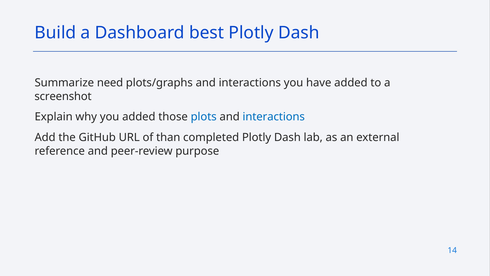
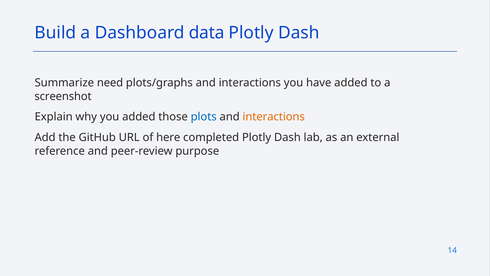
best: best -> data (207, 33)
interactions colour: blue -> orange (274, 117)
than: than -> here (168, 137)
